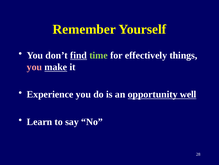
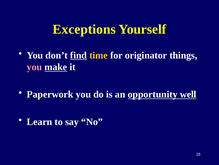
Remember: Remember -> Exceptions (84, 29)
time colour: light green -> yellow (99, 55)
effectively: effectively -> originator (146, 55)
Experience: Experience -> Paperwork (50, 94)
